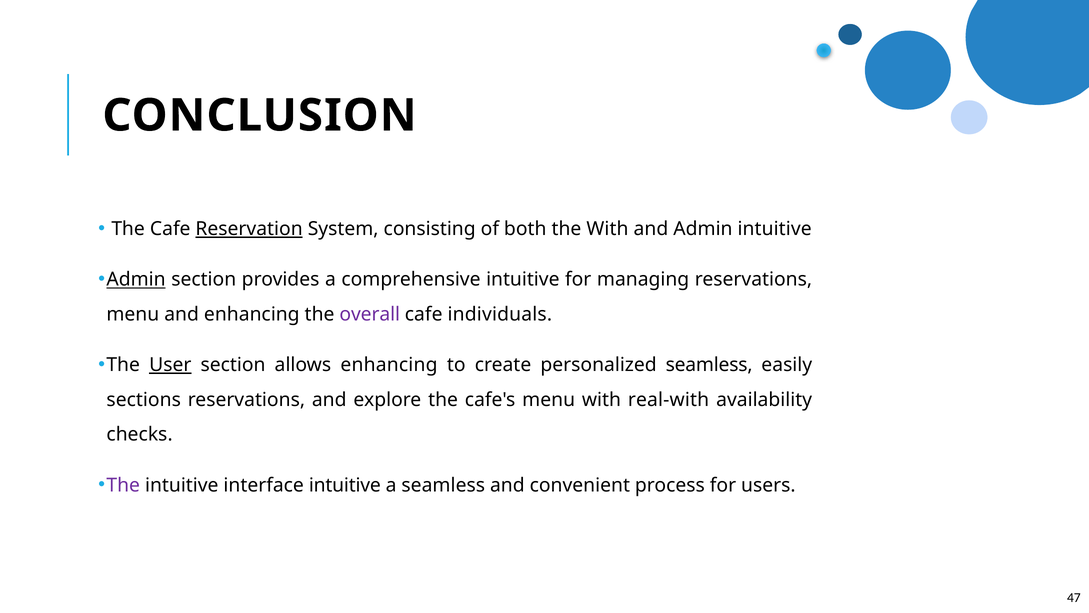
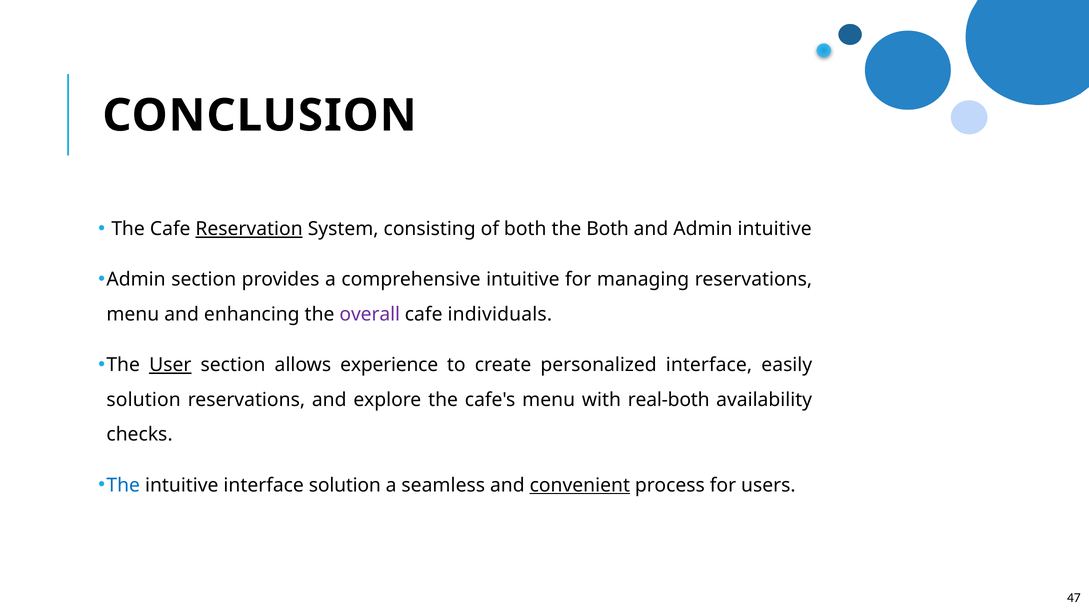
the With: With -> Both (608, 229)
Admin underline: present -> none (136, 279)
allows enhancing: enhancing -> experience (389, 365)
personalized seamless: seamless -> interface (709, 365)
sections: sections -> solution (144, 399)
real-with: real-with -> real-both (669, 399)
The colour: purple -> blue (123, 485)
interface intuitive: intuitive -> solution (345, 485)
convenient underline: none -> present (580, 485)
